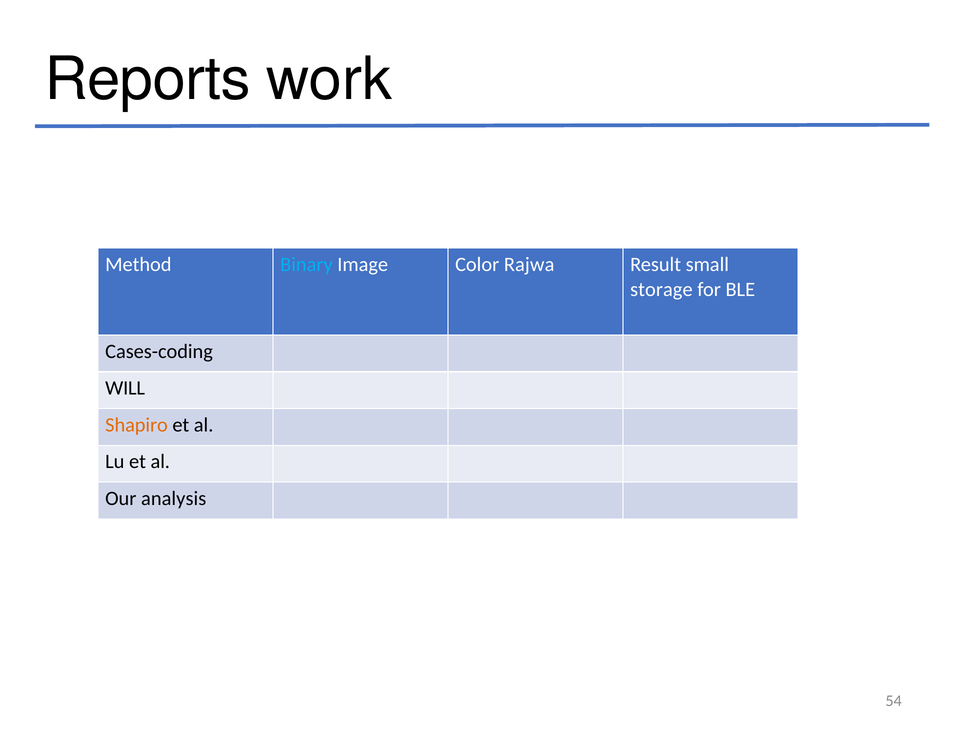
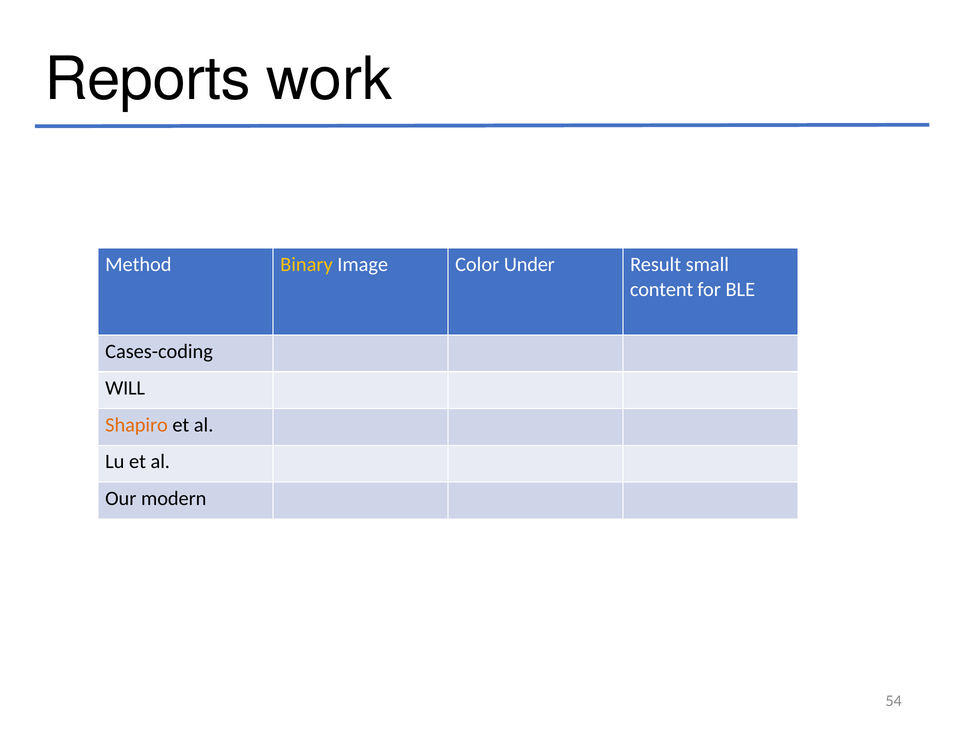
Binary colour: light blue -> yellow (306, 265)
Rajwa: Rajwa -> Under (529, 265)
storage: storage -> content (662, 290)
analysis: analysis -> modern (174, 499)
